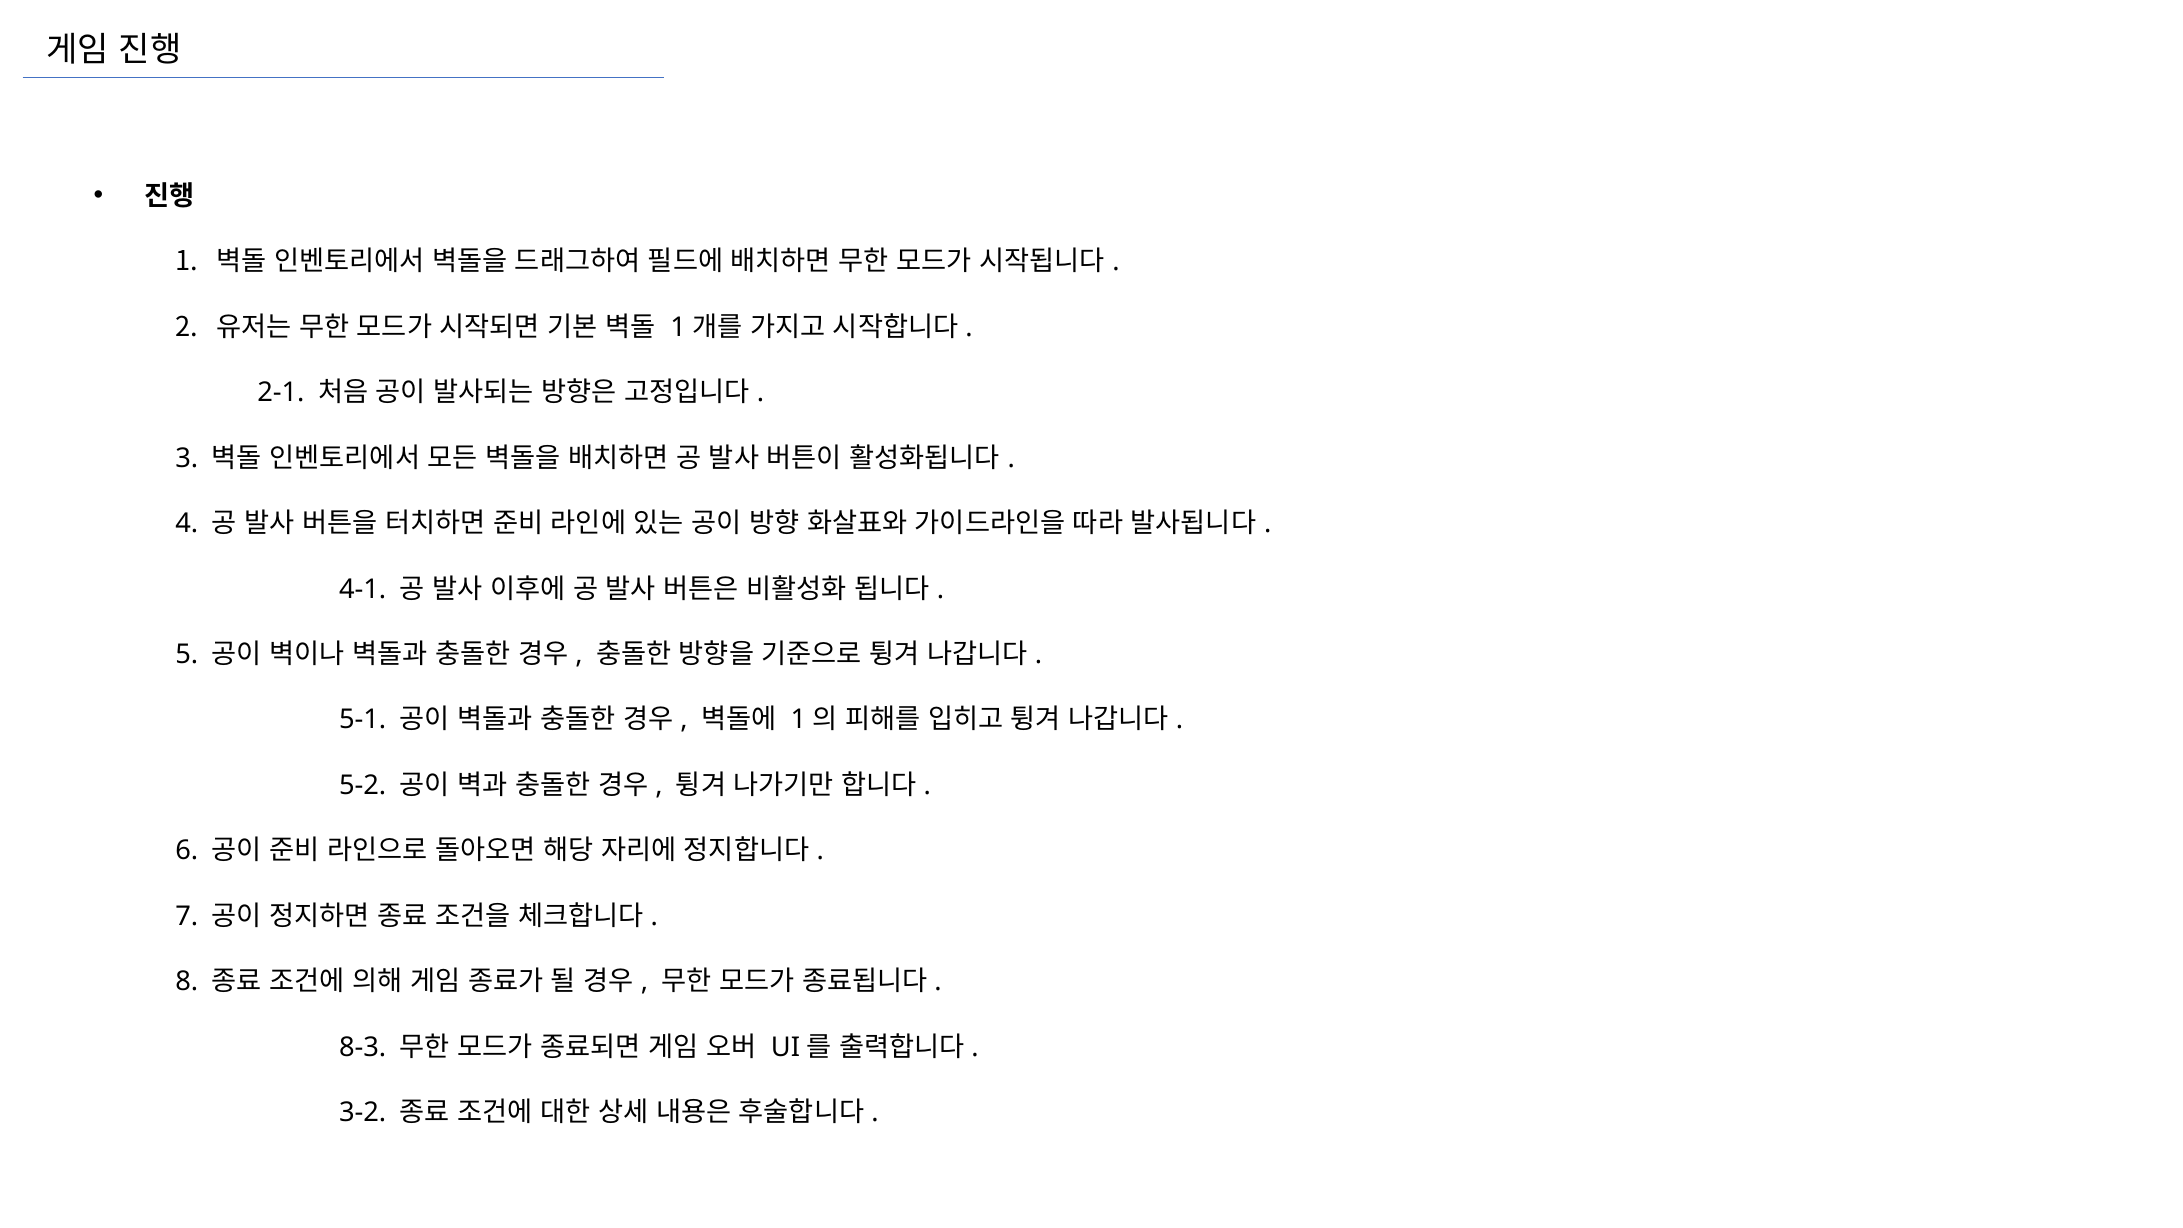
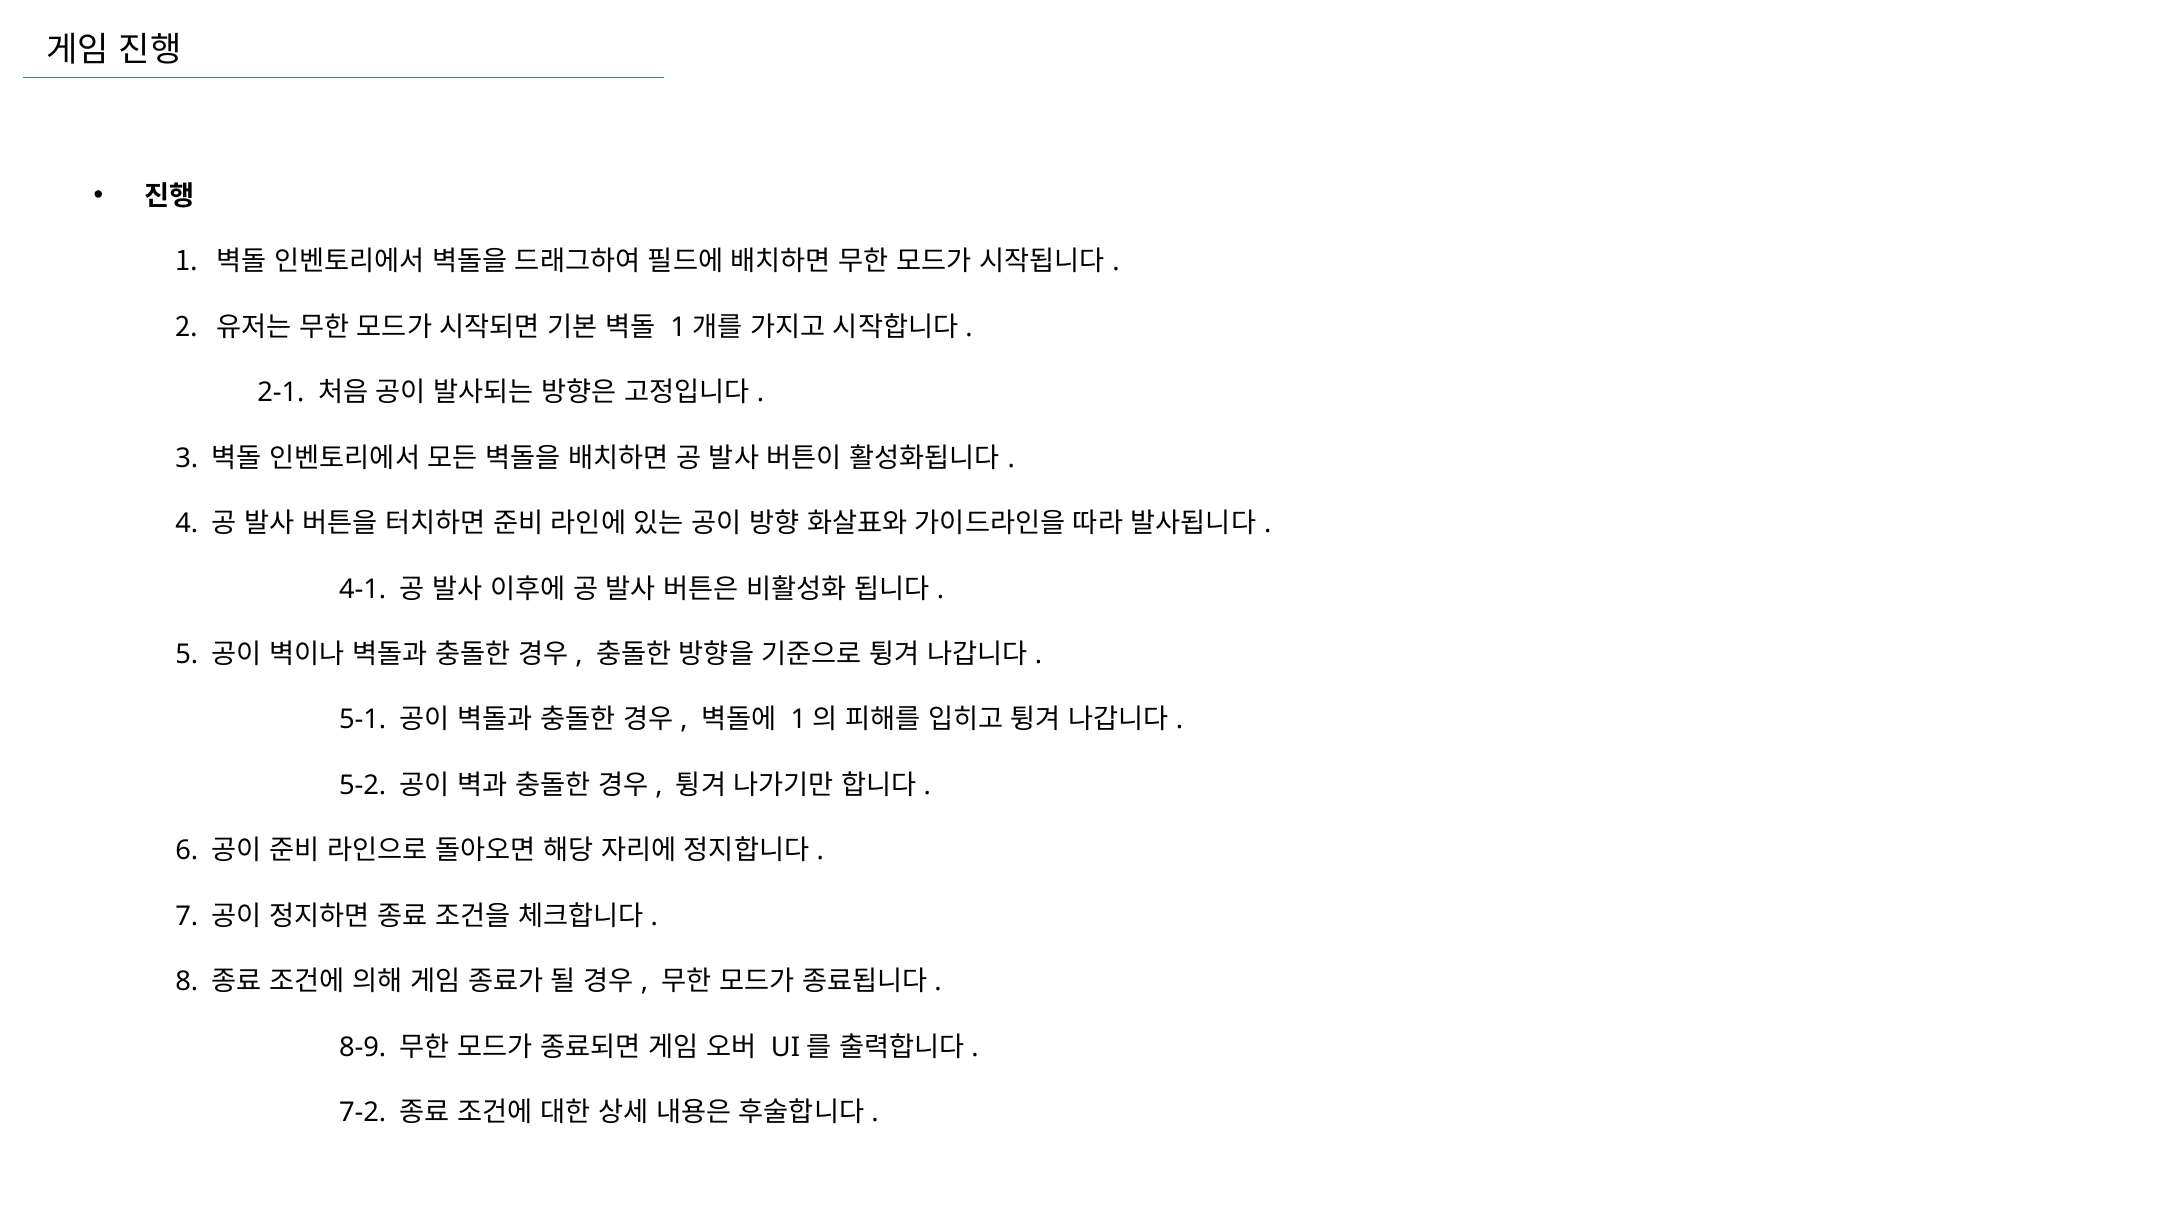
8-3: 8-3 -> 8-9 (363, 1047)
3-2: 3-2 -> 7-2 (363, 1113)
